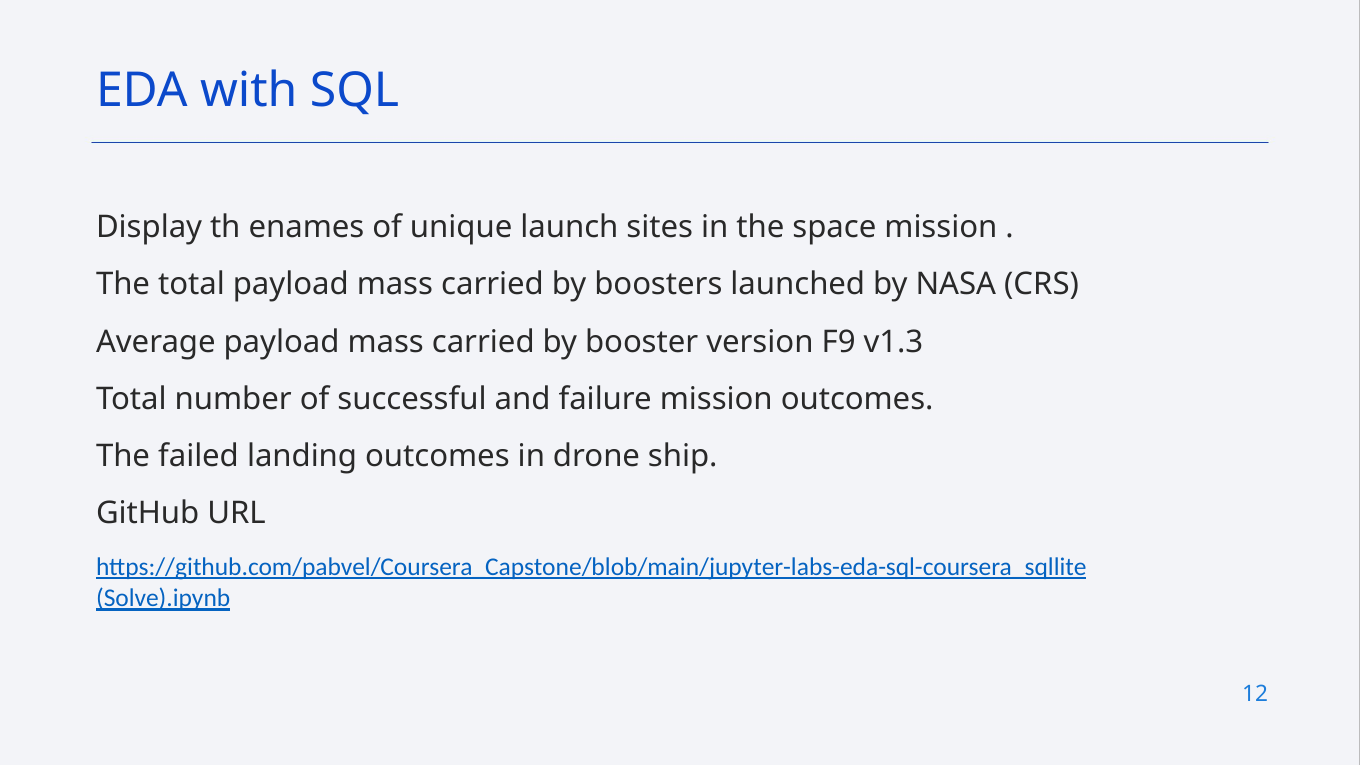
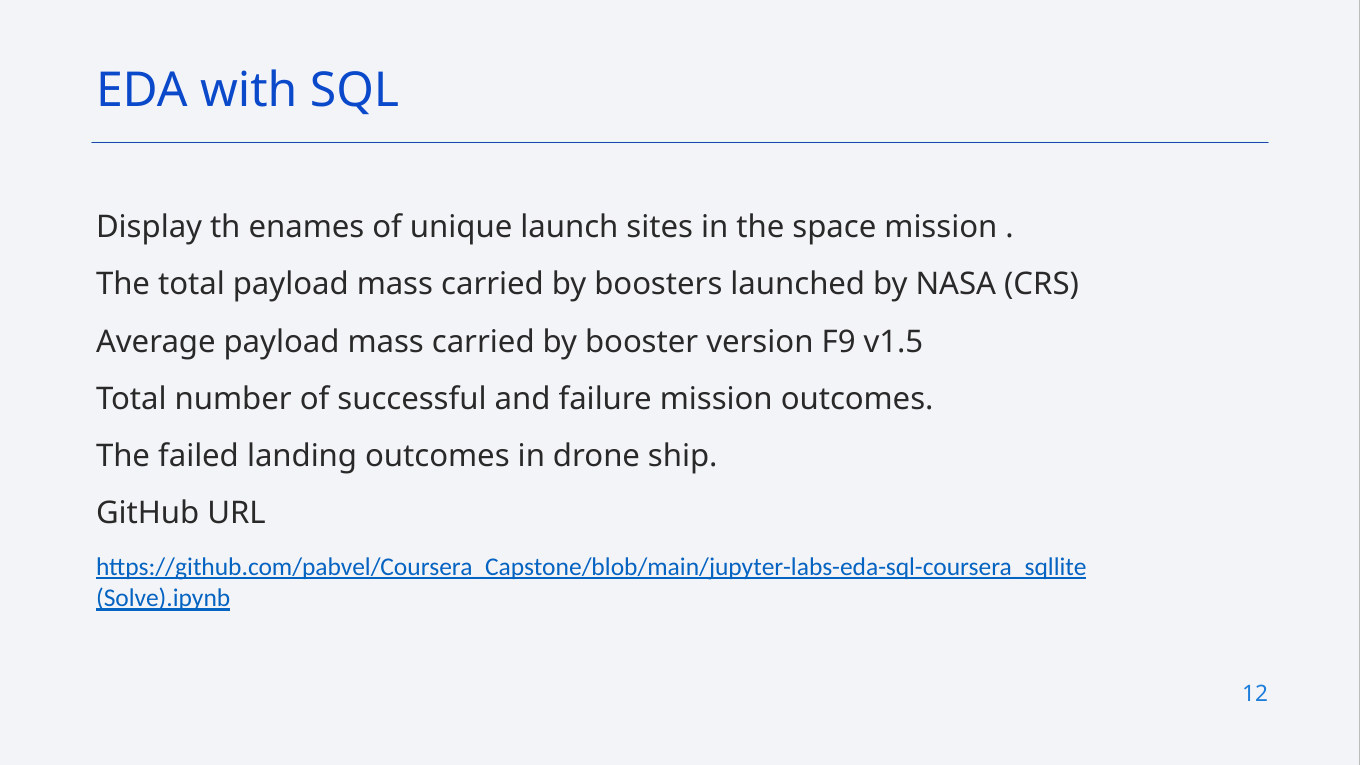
v1.3: v1.3 -> v1.5 (893, 342)
